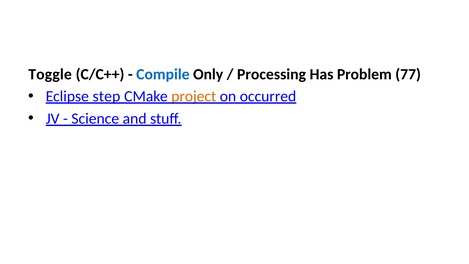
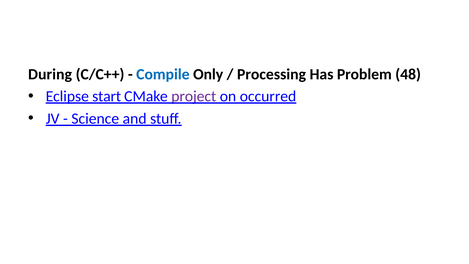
Toggle: Toggle -> During (50, 74)
77: 77 -> 48 (408, 74)
step: step -> start (107, 96)
project colour: orange -> purple (194, 96)
